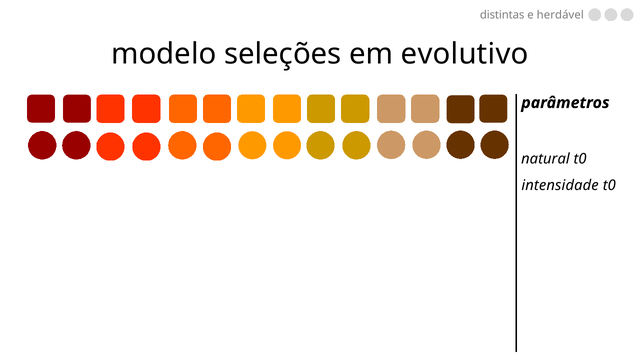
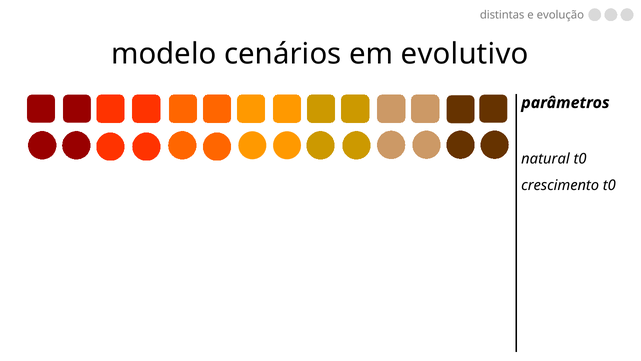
herdável: herdável -> evolução (560, 15)
seleções: seleções -> cenários (283, 54)
intensidade: intensidade -> crescimento (560, 185)
